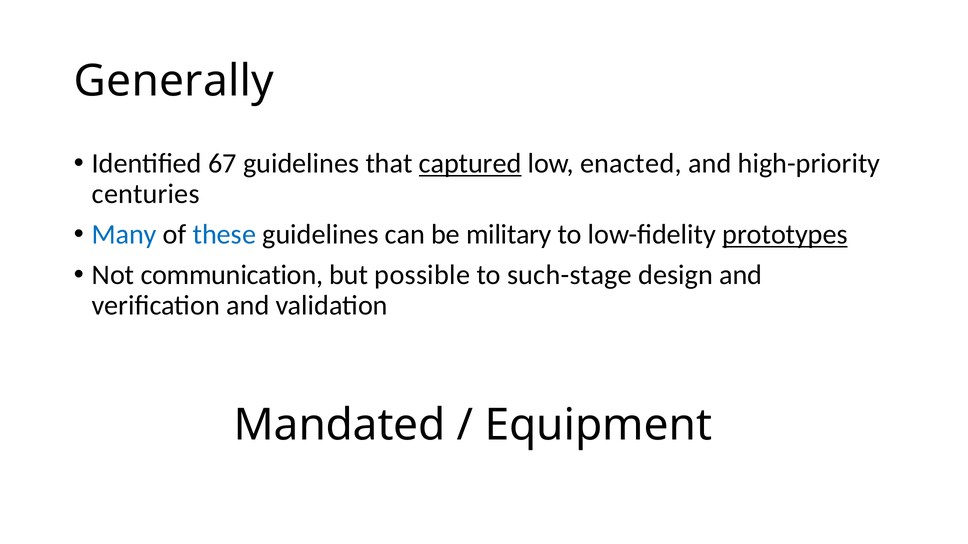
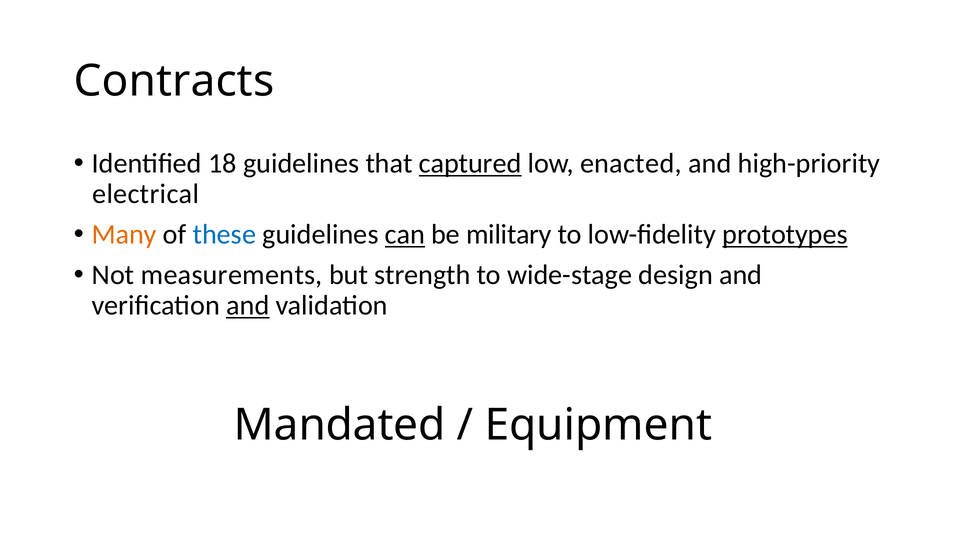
Generally: Generally -> Contracts (174, 81)
67: 67 -> 18 (222, 164)
centuries: centuries -> electrical (146, 194)
Many colour: blue -> orange (124, 235)
can underline: none -> present (405, 235)
communication: communication -> measurements (232, 275)
possible: possible -> strength (422, 275)
such-stage: such-stage -> wide-stage (570, 275)
and underline: none -> present (248, 306)
